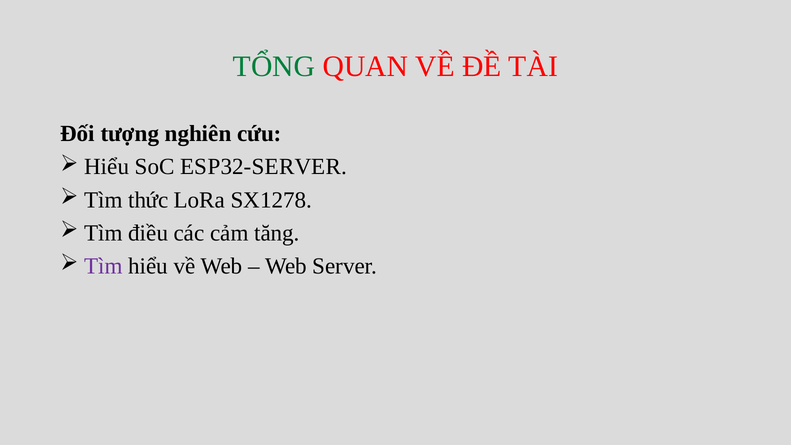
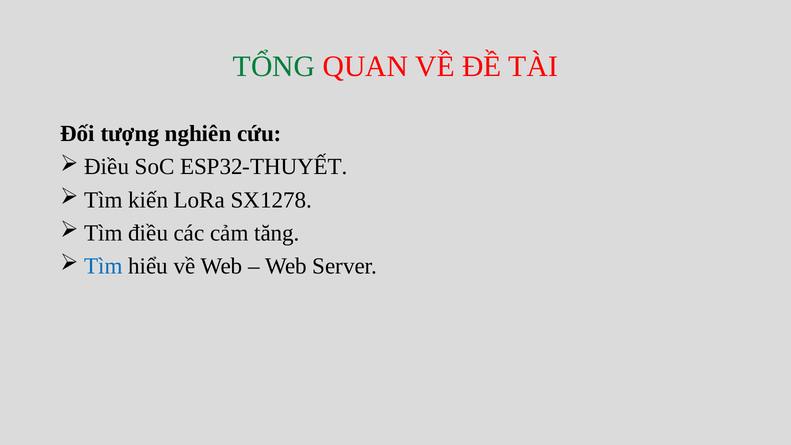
Hiểu: Hiểu -> Điều (107, 167)
ESP32-SERVER: ESP32-SERVER -> ESP32-THUYẾT (264, 167)
thức: thức -> kiến (148, 200)
Tìm colour: purple -> blue (103, 266)
